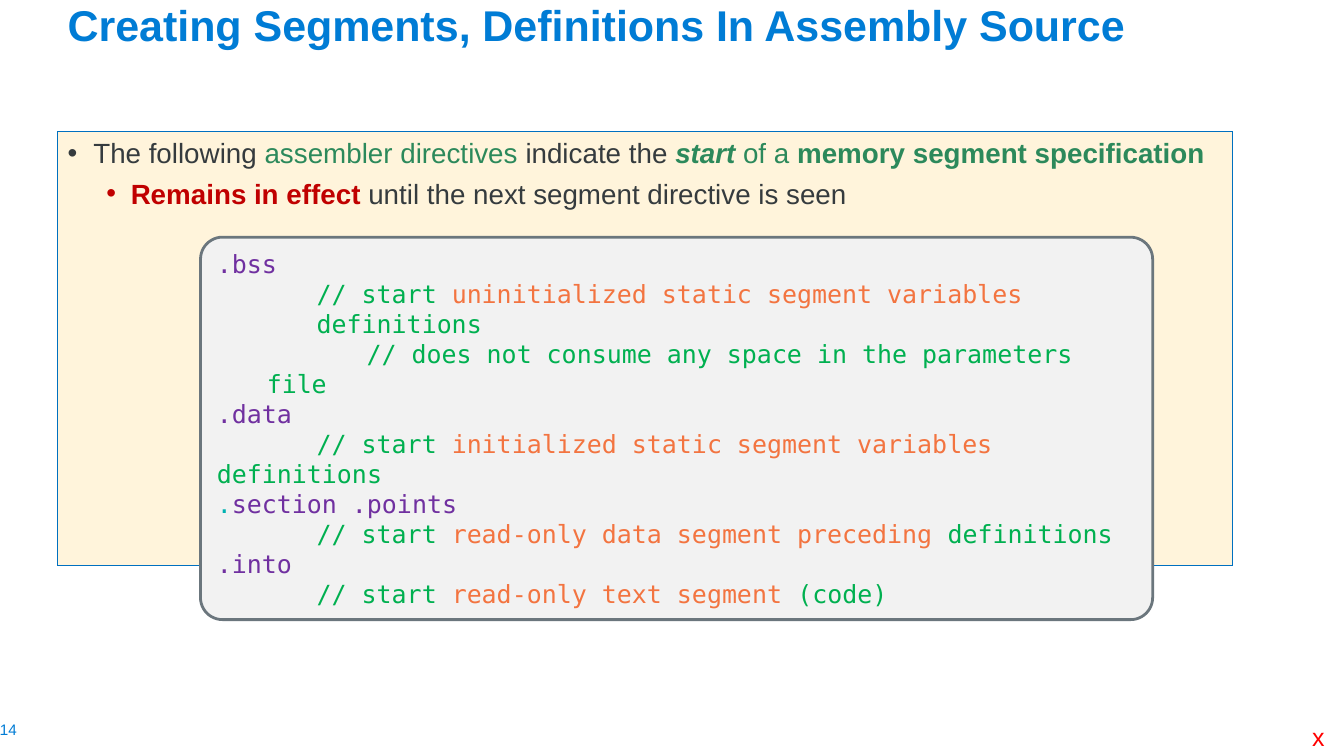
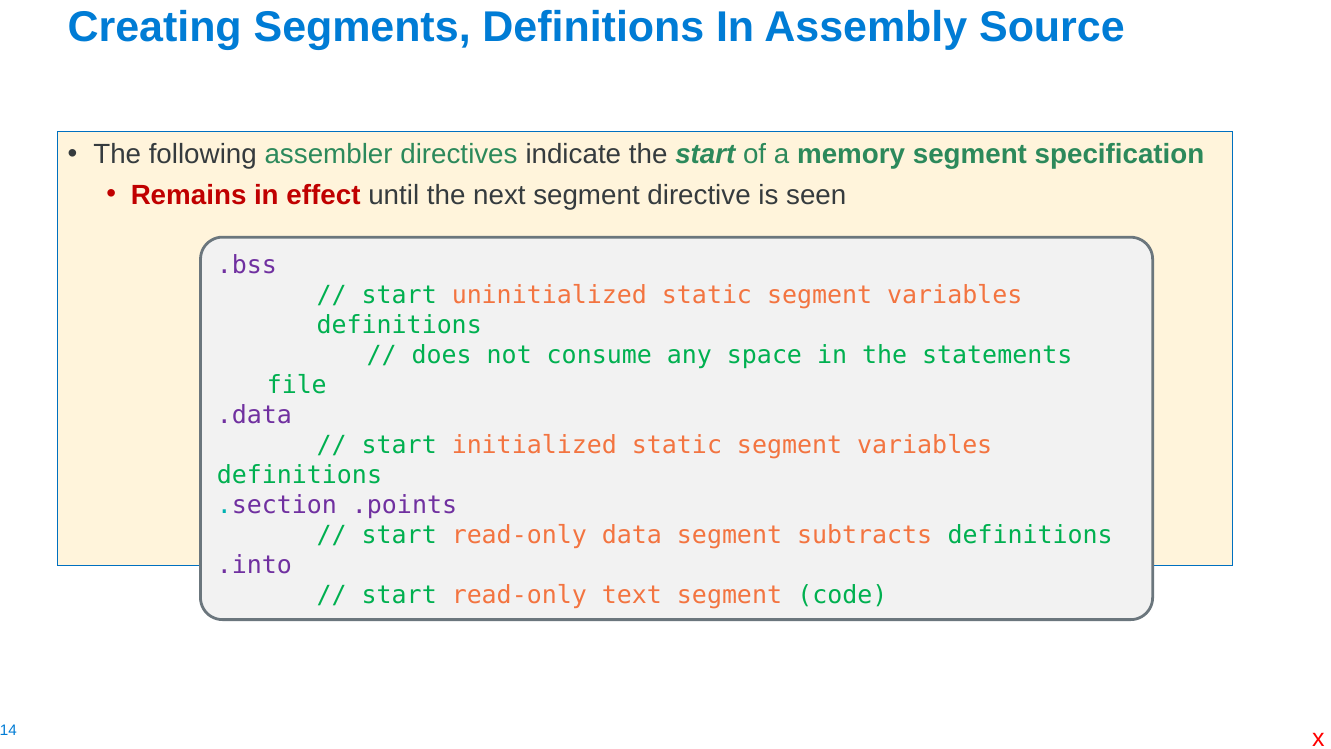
parameters: parameters -> statements (997, 355)
preceding: preceding -> subtracts (865, 535)
